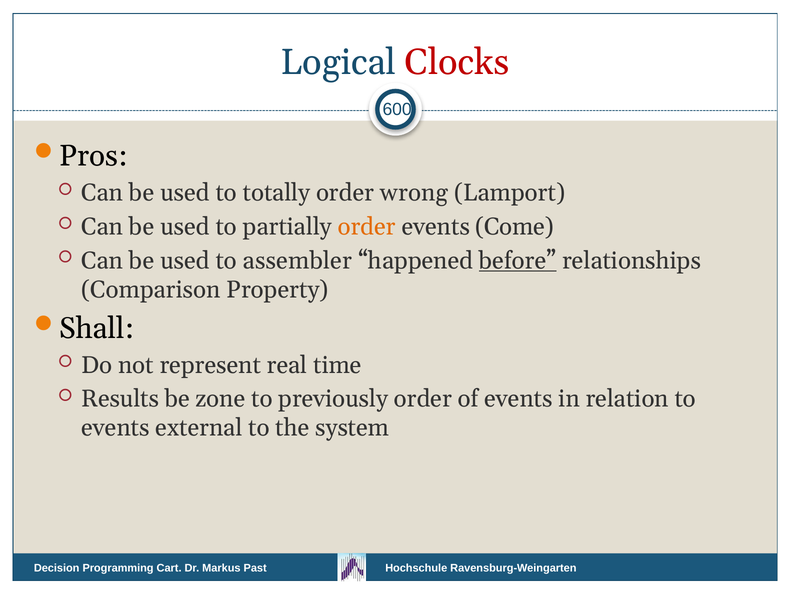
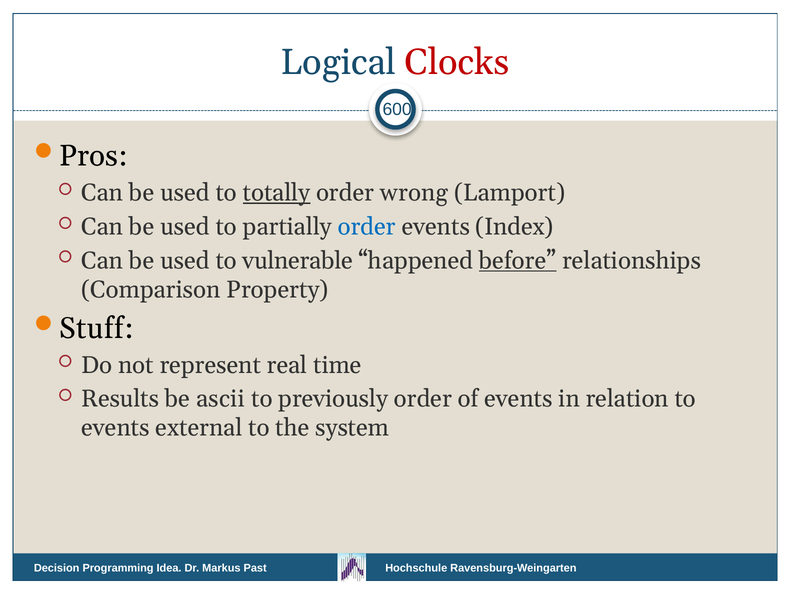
totally underline: none -> present (277, 193)
order colour: orange -> blue (367, 226)
Come: Come -> Index (514, 226)
assembler: assembler -> vulnerable (298, 260)
Shall: Shall -> Stuff (96, 328)
zone: zone -> ascii (220, 398)
Cart: Cart -> Idea (169, 567)
